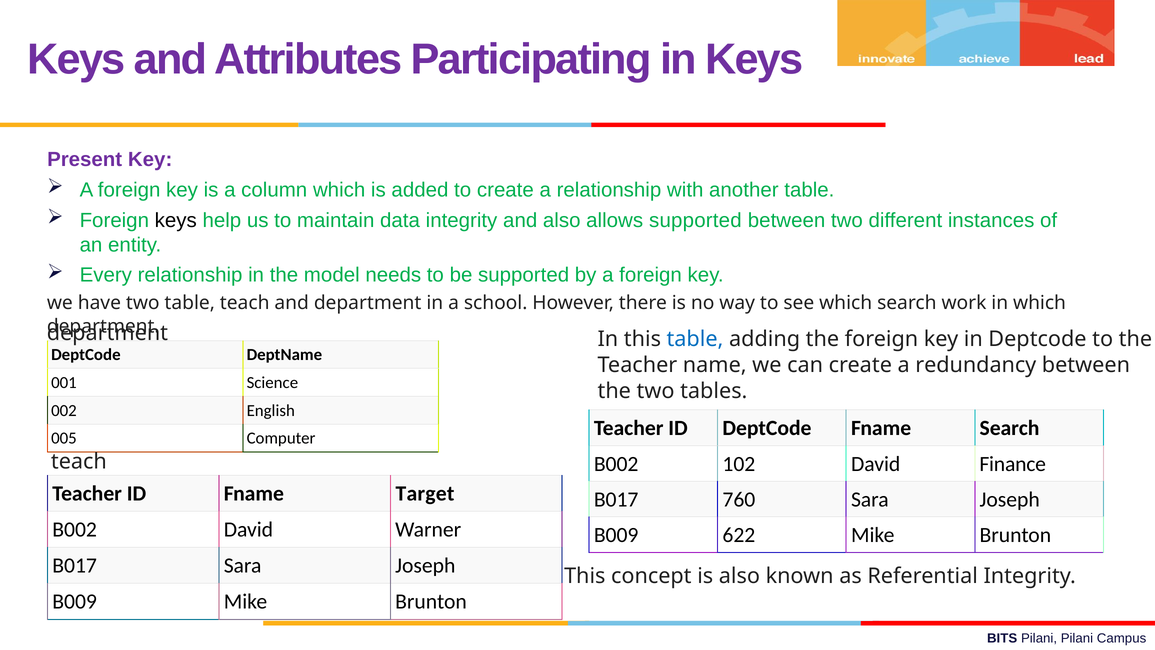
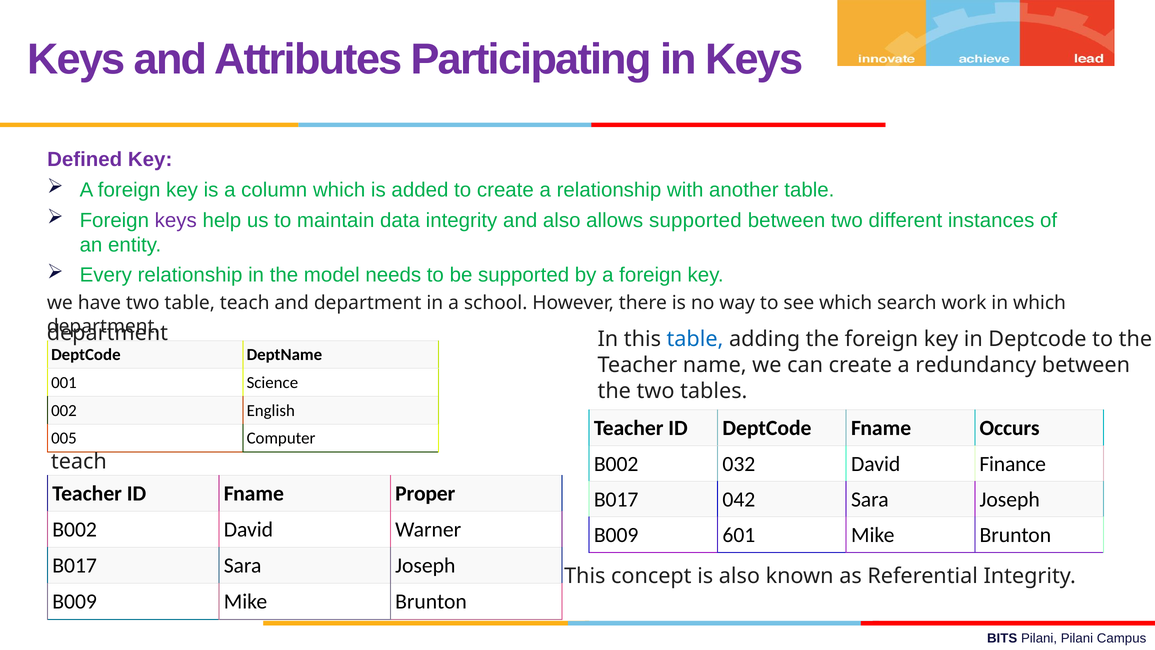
Present: Present -> Defined (85, 160)
keys colour: black -> purple (176, 220)
Fname Search: Search -> Occurs (1010, 428)
102: 102 -> 032 (739, 464)
Target: Target -> Proper (425, 493)
760: 760 -> 042 (739, 499)
622: 622 -> 601 (739, 535)
